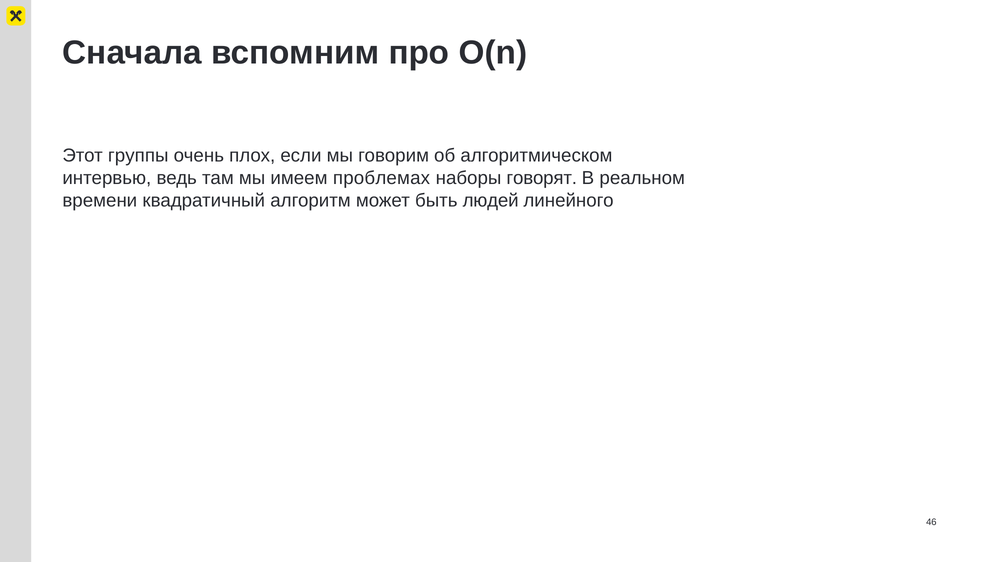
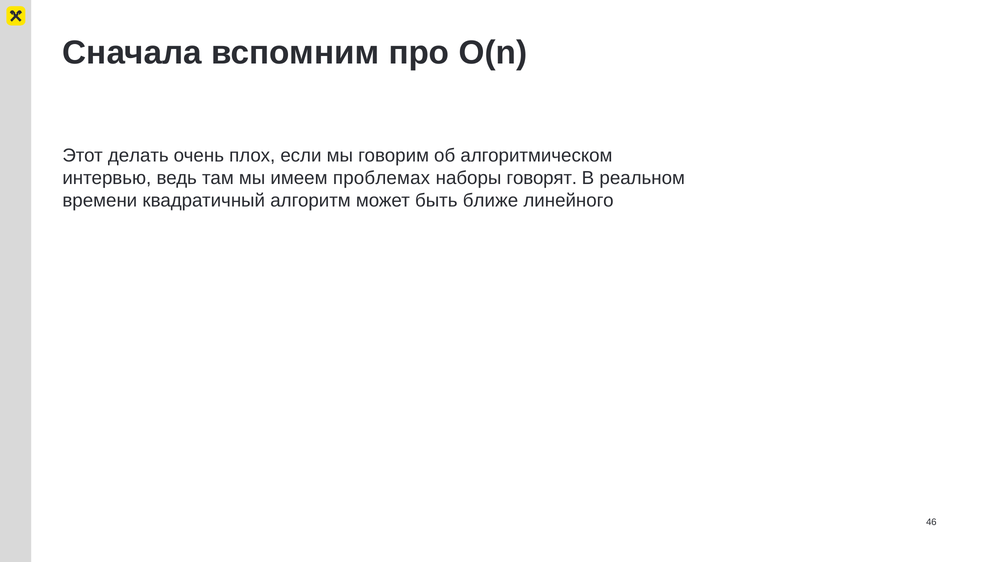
группы: группы -> делать (138, 156)
людей: людей -> ближе (490, 201)
